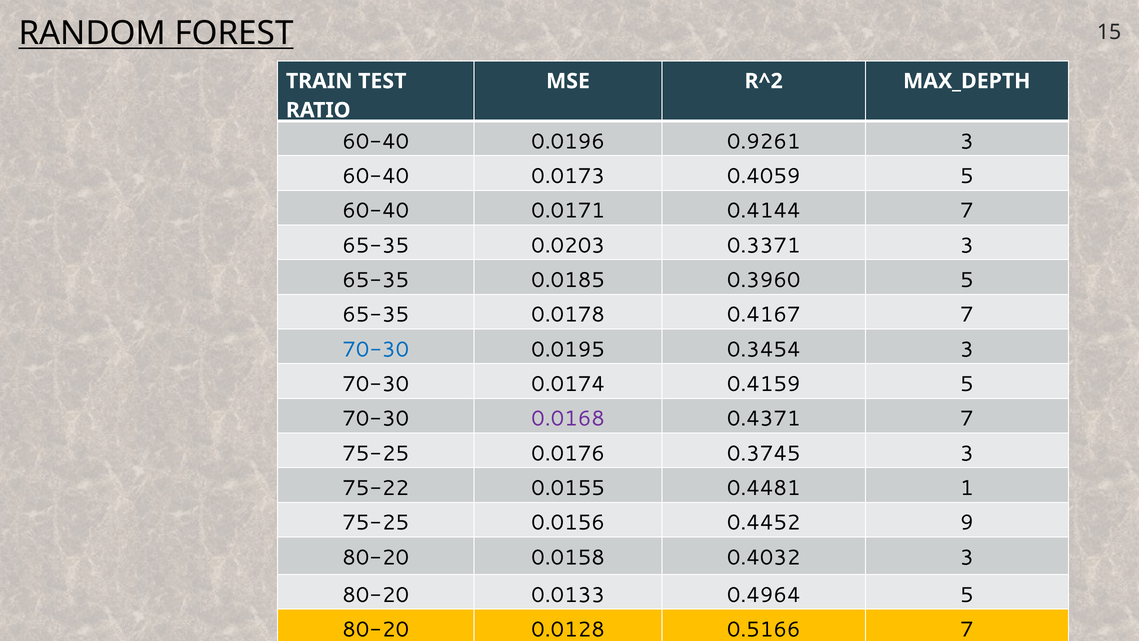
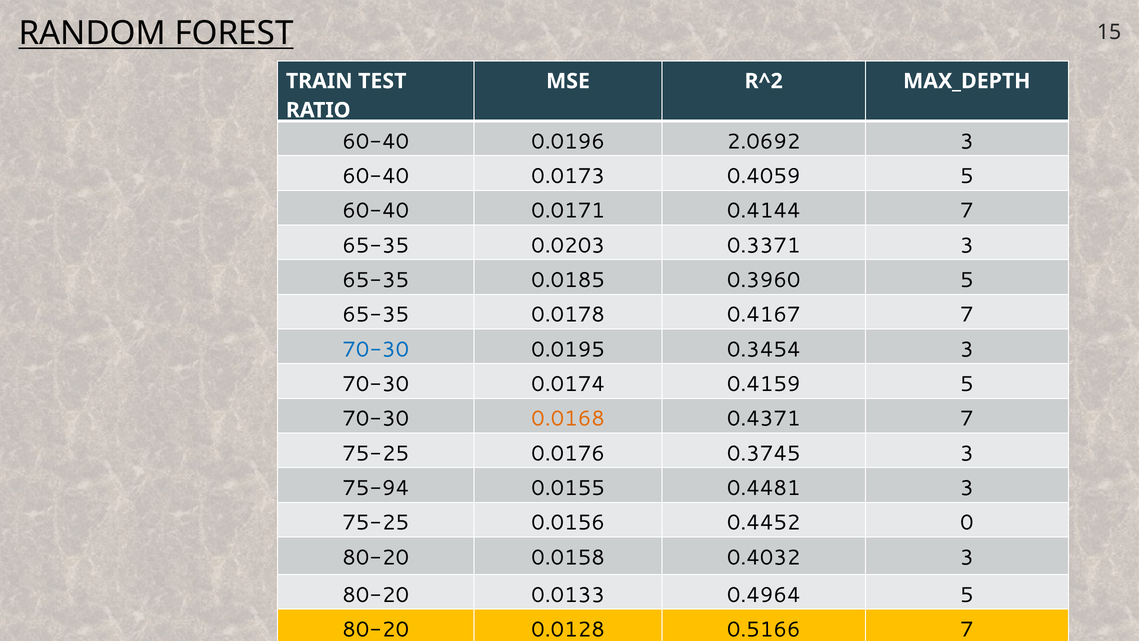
0.9261: 0.9261 -> 2.0692 (764, 142)
0.0168 colour: purple -> orange (568, 419)
75-22: 75-22 -> 75-94 (376, 488)
0.4481 1: 1 -> 3 (967, 488)
9: 9 -> 0 (967, 523)
